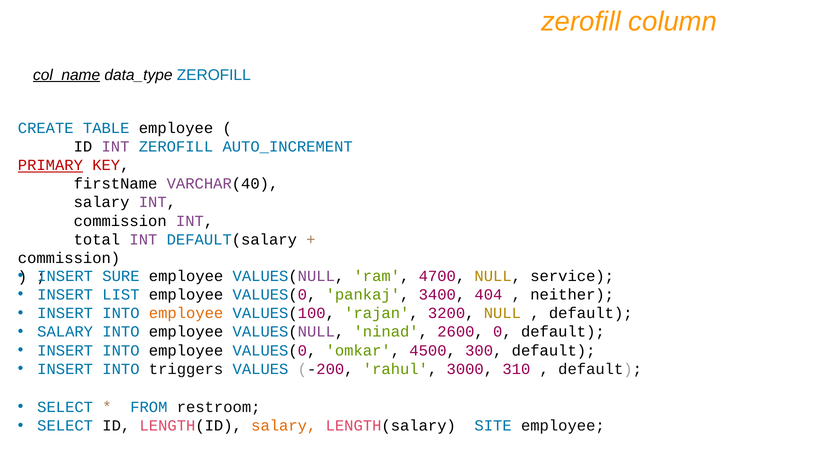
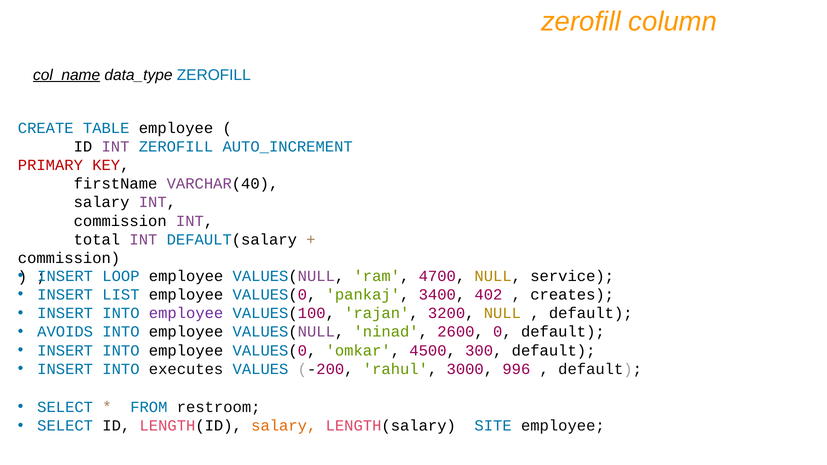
PRIMARY underline: present -> none (50, 165)
SURE: SURE -> LOOP (121, 276)
404: 404 -> 402 (488, 295)
neither: neither -> creates (572, 295)
employee colour: orange -> purple (186, 313)
SALARY: SALARY -> AVOIDS (65, 332)
triggers: triggers -> executes (186, 369)
310: 310 -> 996 (516, 369)
